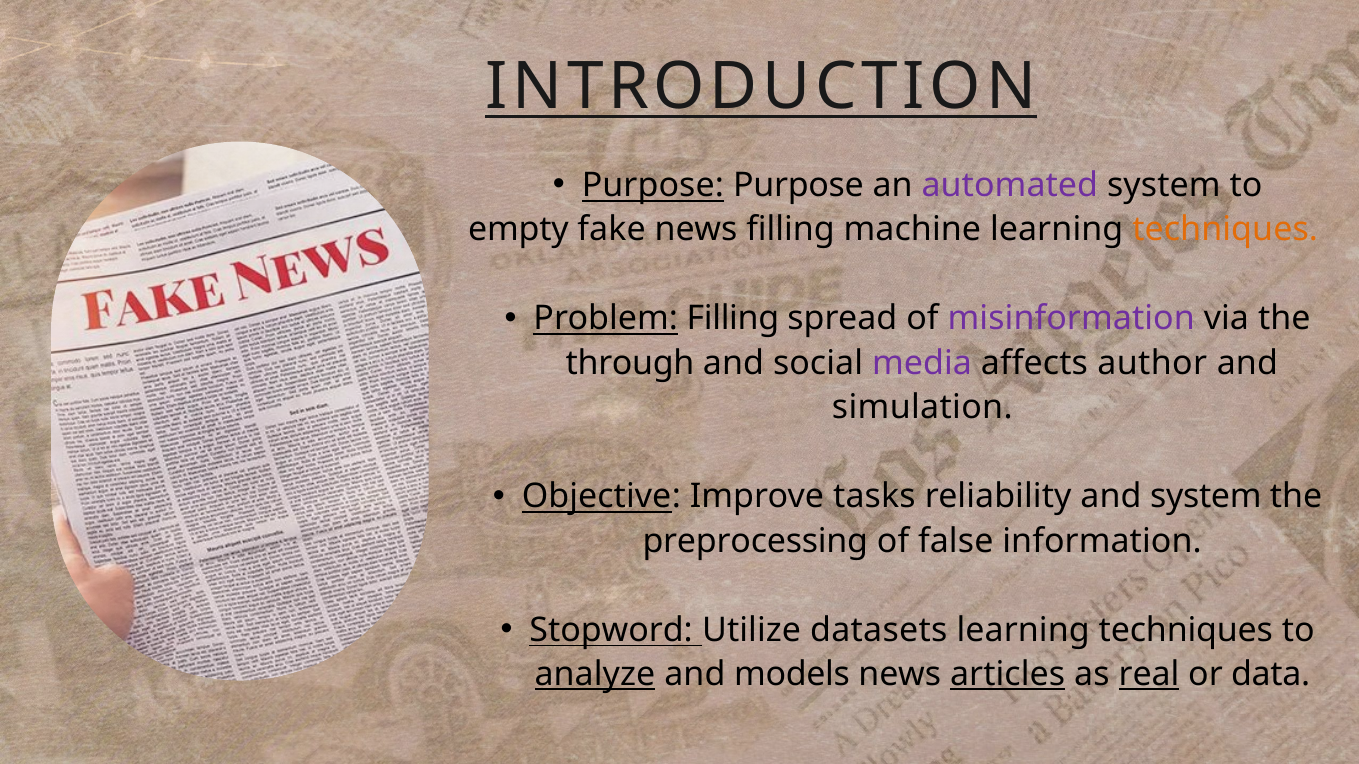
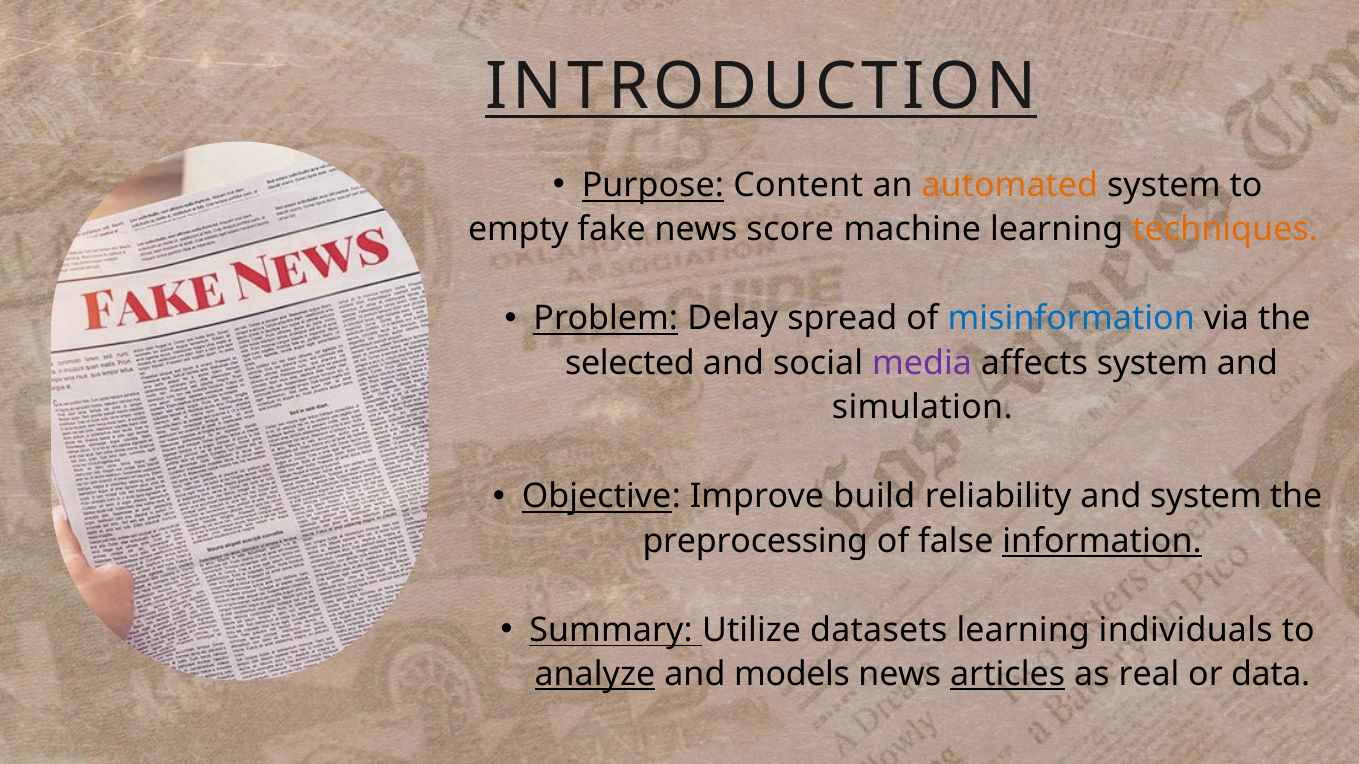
Purpose Purpose: Purpose -> Content (798, 185)
automated colour: purple -> orange (1010, 185)
news filling: filling -> score (790, 230)
Problem Filling: Filling -> Delay (733, 319)
misinformation colour: purple -> blue (1071, 319)
through: through -> selected (630, 363)
affects author: author -> system (1153, 363)
tasks: tasks -> build (874, 497)
information underline: none -> present (1102, 541)
Stopword: Stopword -> Summary (611, 630)
techniques: techniques -> individuals (1186, 630)
real underline: present -> none (1149, 675)
